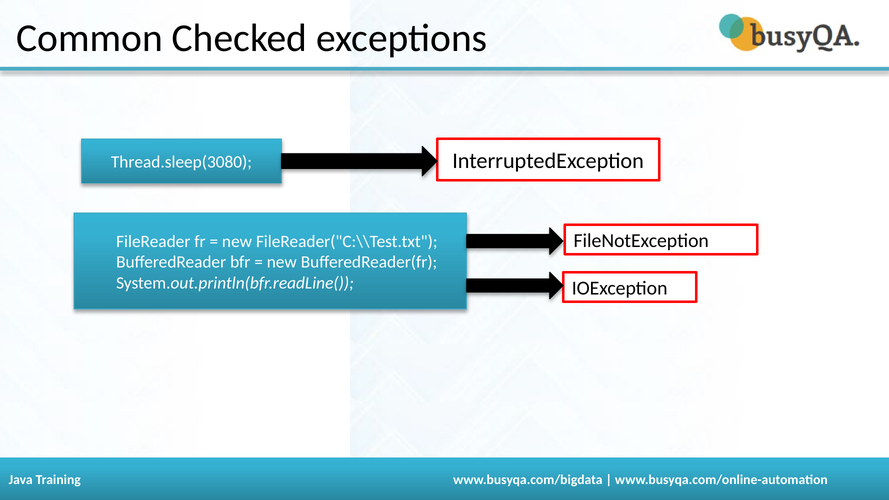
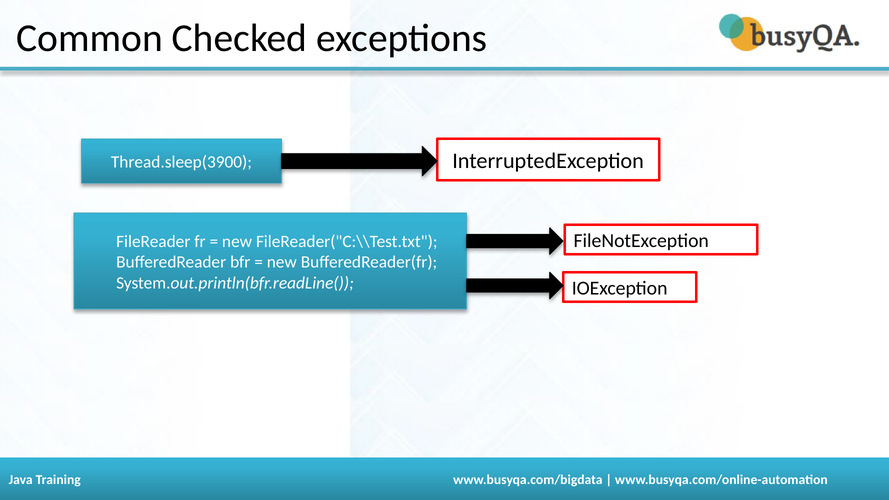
Thread.sleep(3080: Thread.sleep(3080 -> Thread.sleep(3900 (181, 162)
